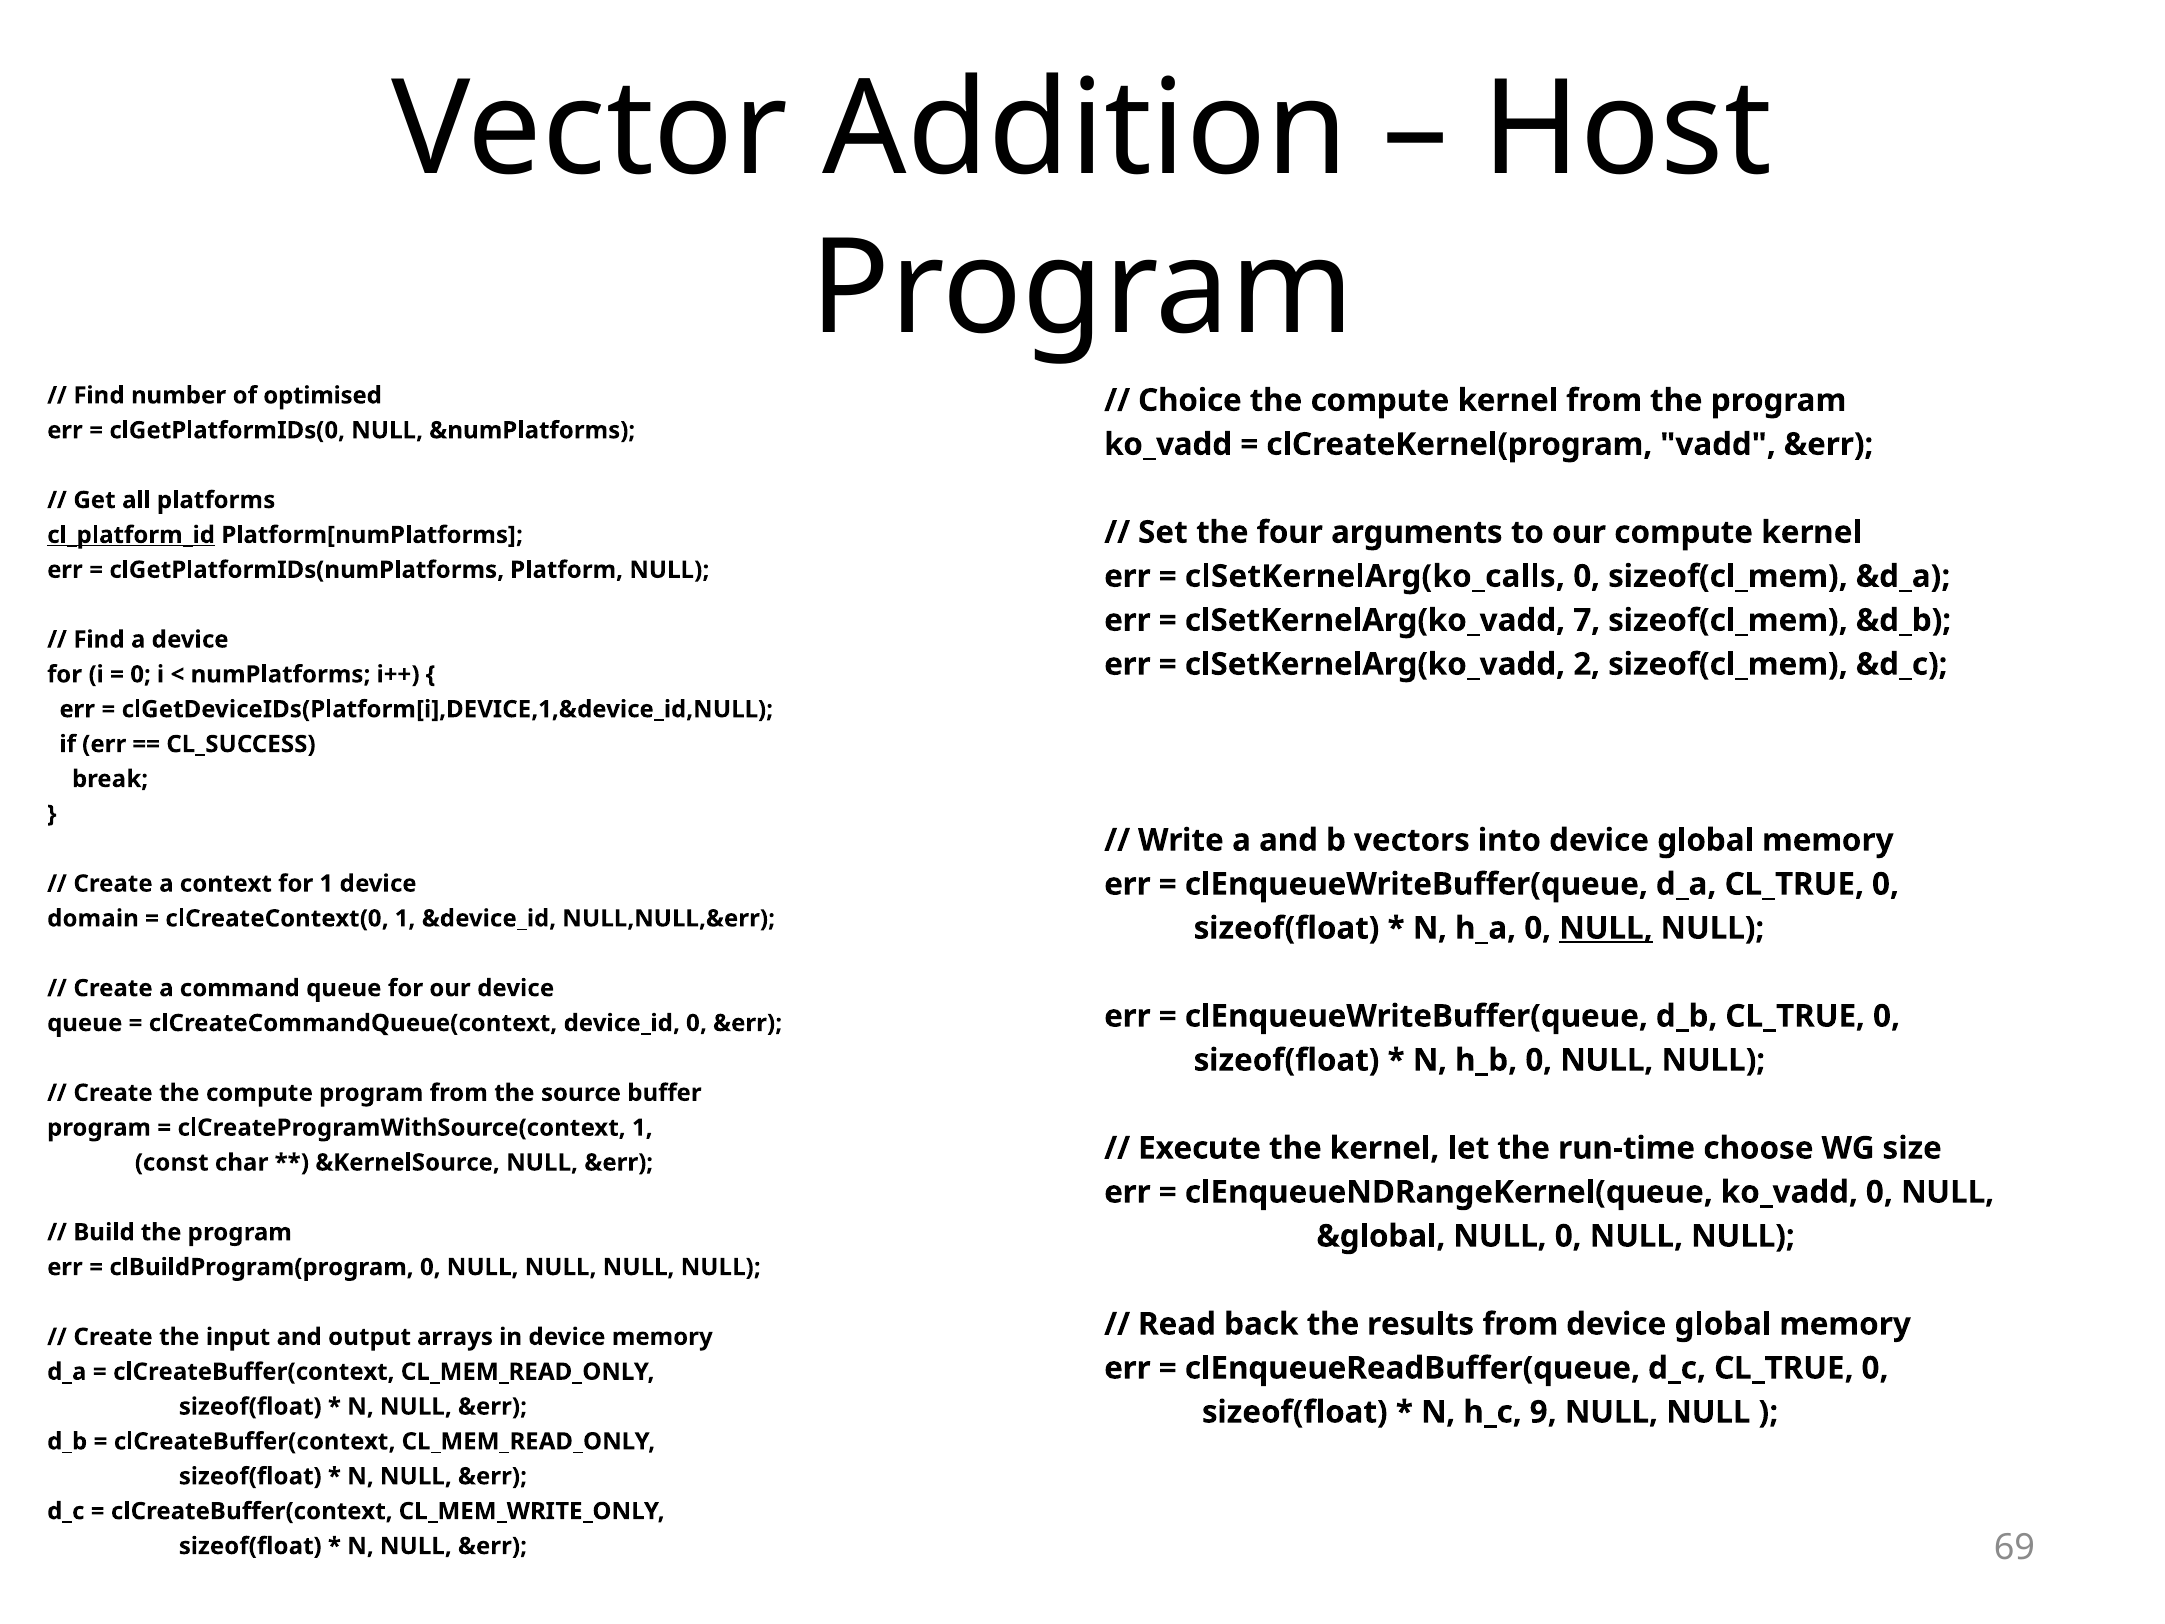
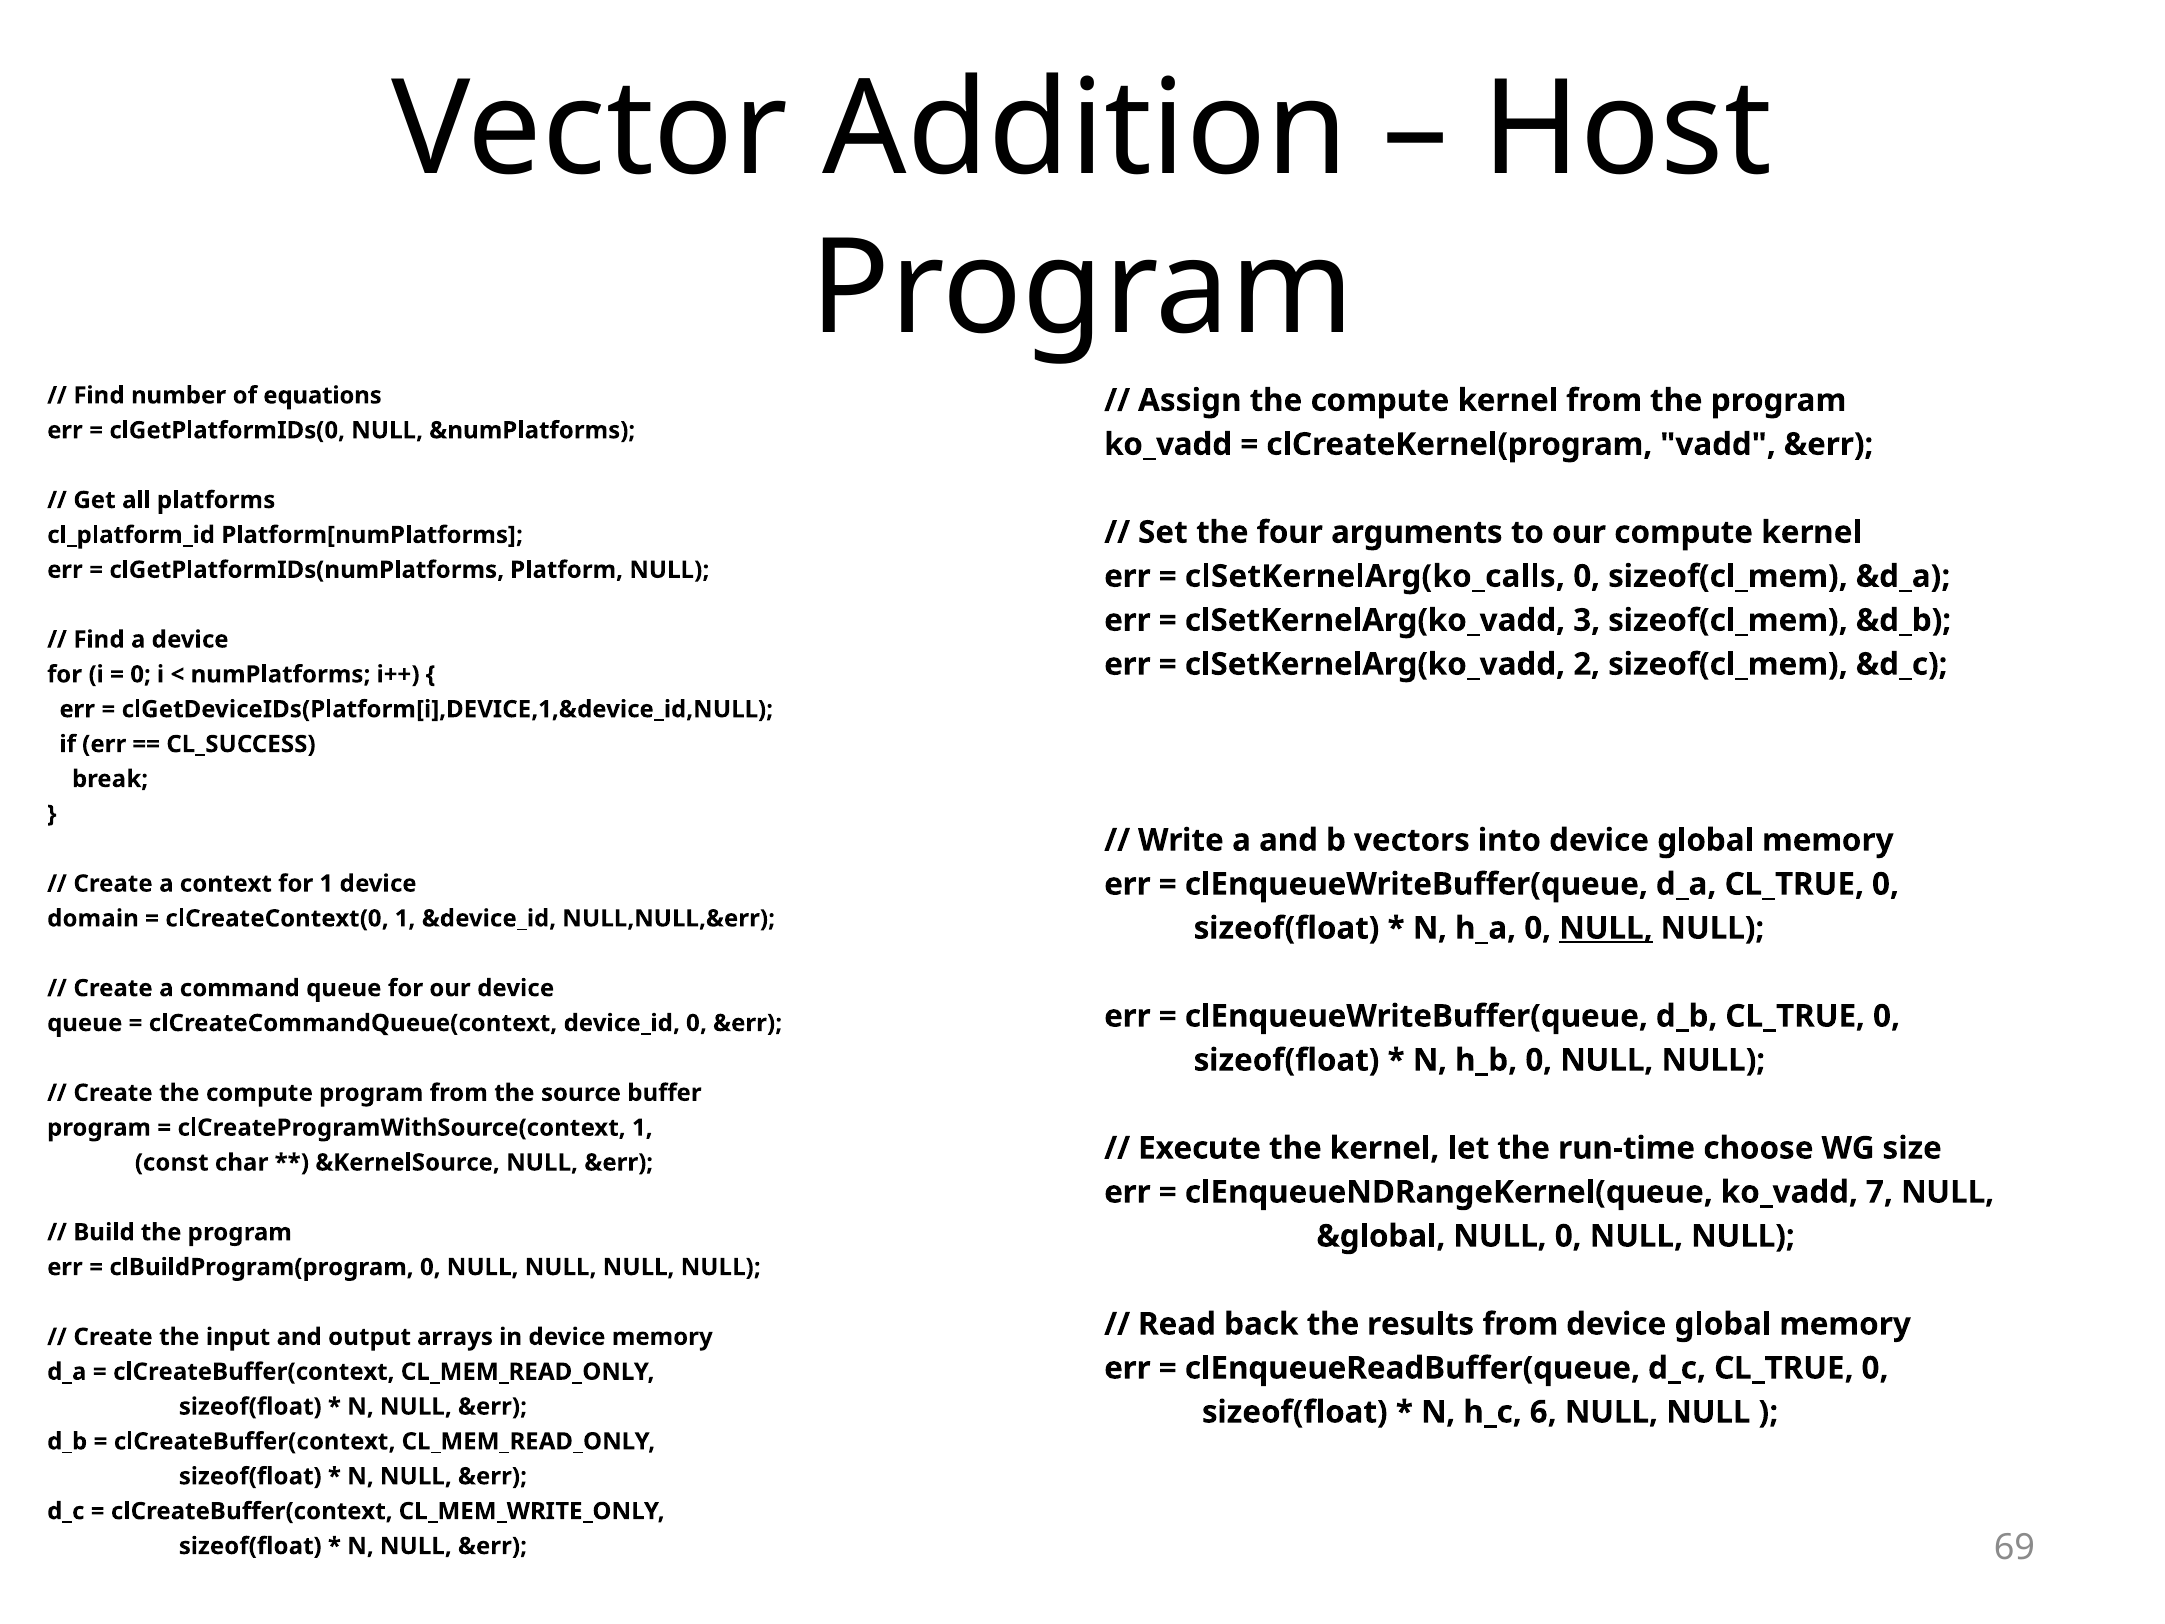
optimised: optimised -> equations (322, 395)
Choice: Choice -> Assign (1190, 400)
cl_platform_id underline: present -> none (131, 535)
7: 7 -> 3 (1587, 620)
ko_vadd 0: 0 -> 7 (1879, 1192)
9: 9 -> 6 (1543, 1412)
